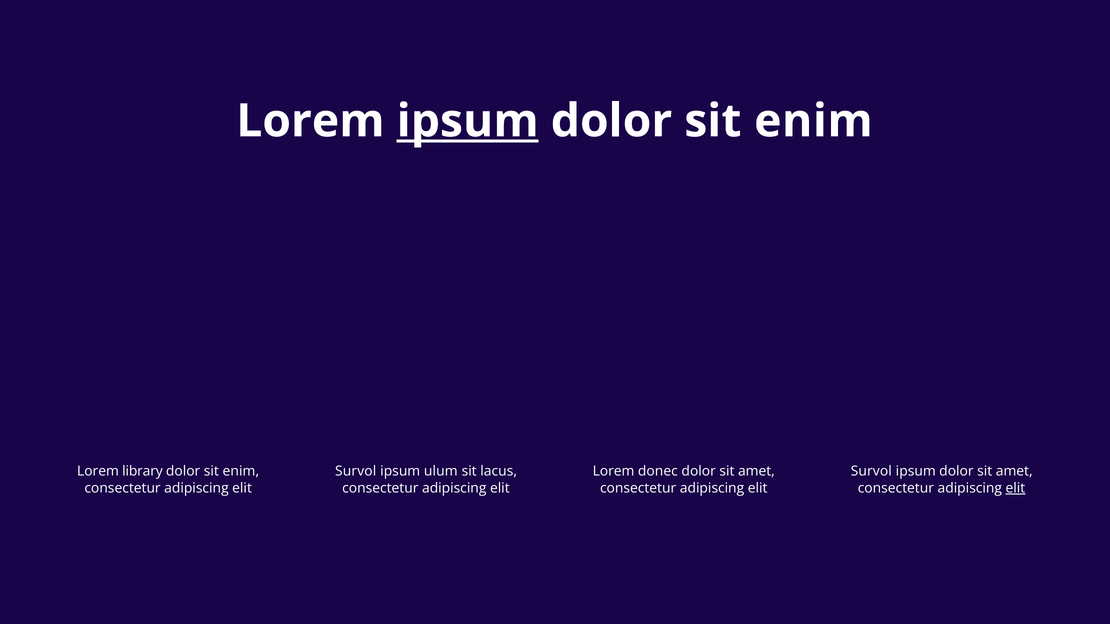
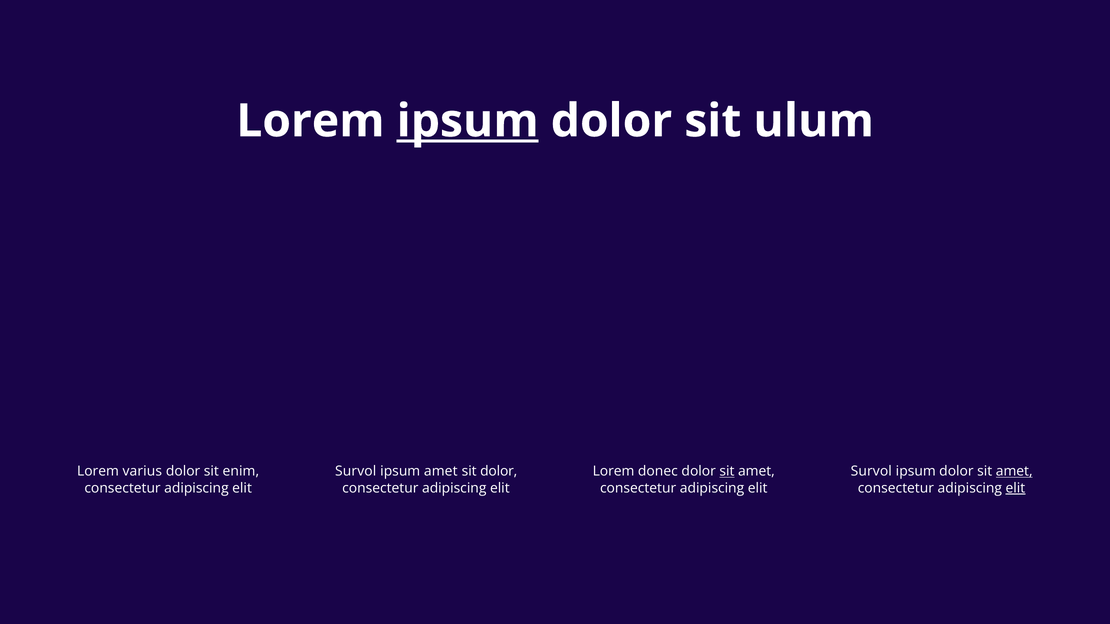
enim: enim -> ulum (814, 121)
library: library -> varius (142, 472)
ipsum ulum: ulum -> amet (441, 472)
sit lacus: lacus -> dolor (499, 472)
sit underline: none -> present (727, 472)
amet underline: none -> present (1014, 472)
